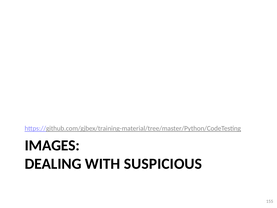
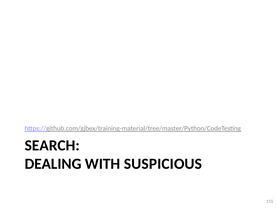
IMAGES: IMAGES -> SEARCH (52, 145)
